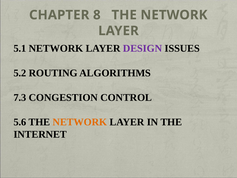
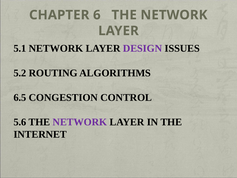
8: 8 -> 6 (97, 15)
7.3: 7.3 -> 6.5 (20, 97)
NETWORK colour: orange -> purple (80, 122)
